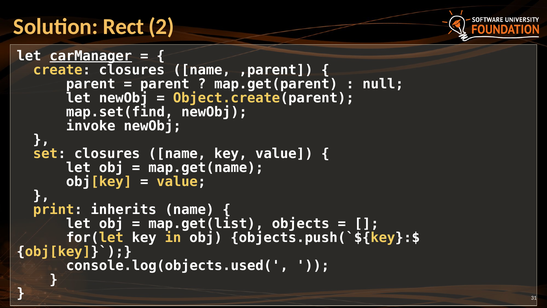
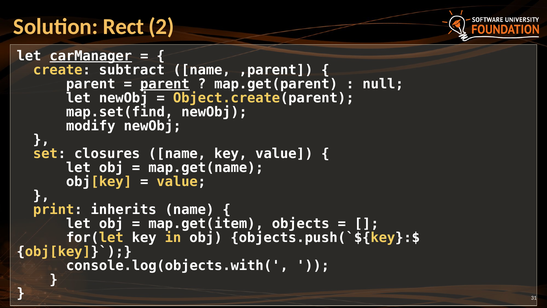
create closures: closures -> subtract (132, 70)
parent underline: none -> present (165, 84)
invoke: invoke -> modify (91, 126)
map.get(list: map.get(list -> map.get(item (206, 223)
console.log(objects.used(: console.log(objects.used( -> console.log(objects.with( (177, 265)
